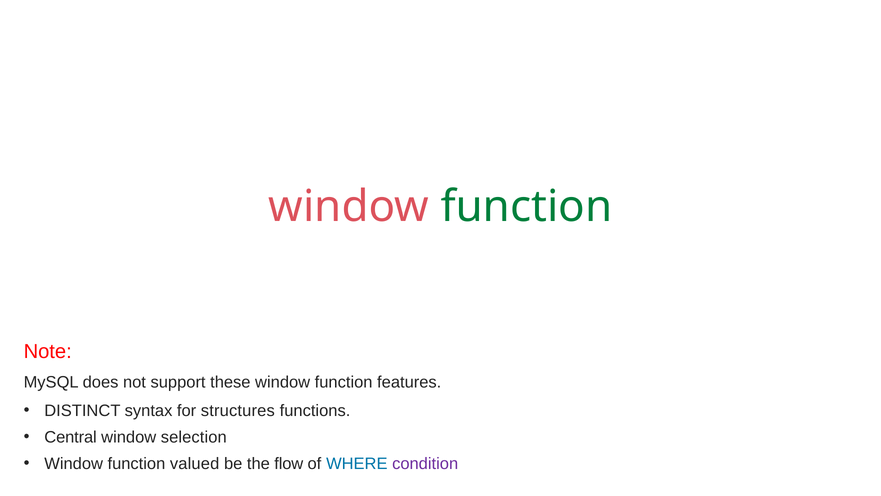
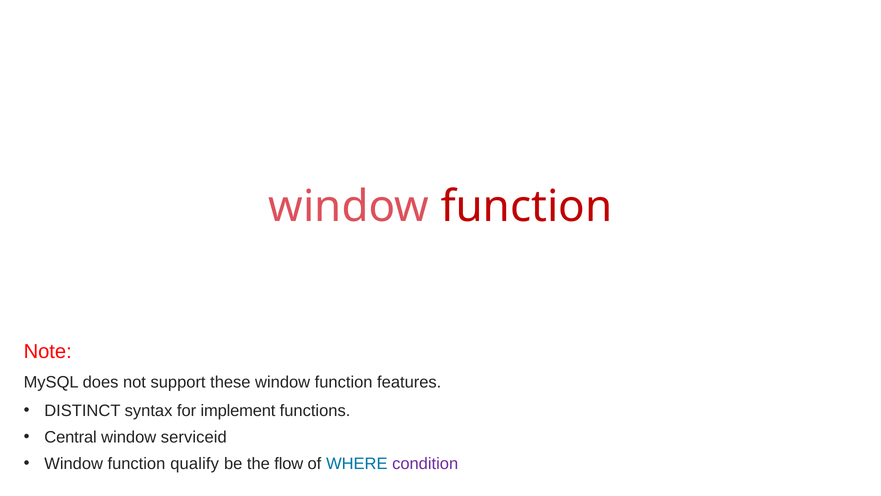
function colour: green -> red (526, 207)
structures: structures -> implement (238, 410)
selection: selection -> serviceid (194, 437)
valued: valued -> qualify (195, 463)
